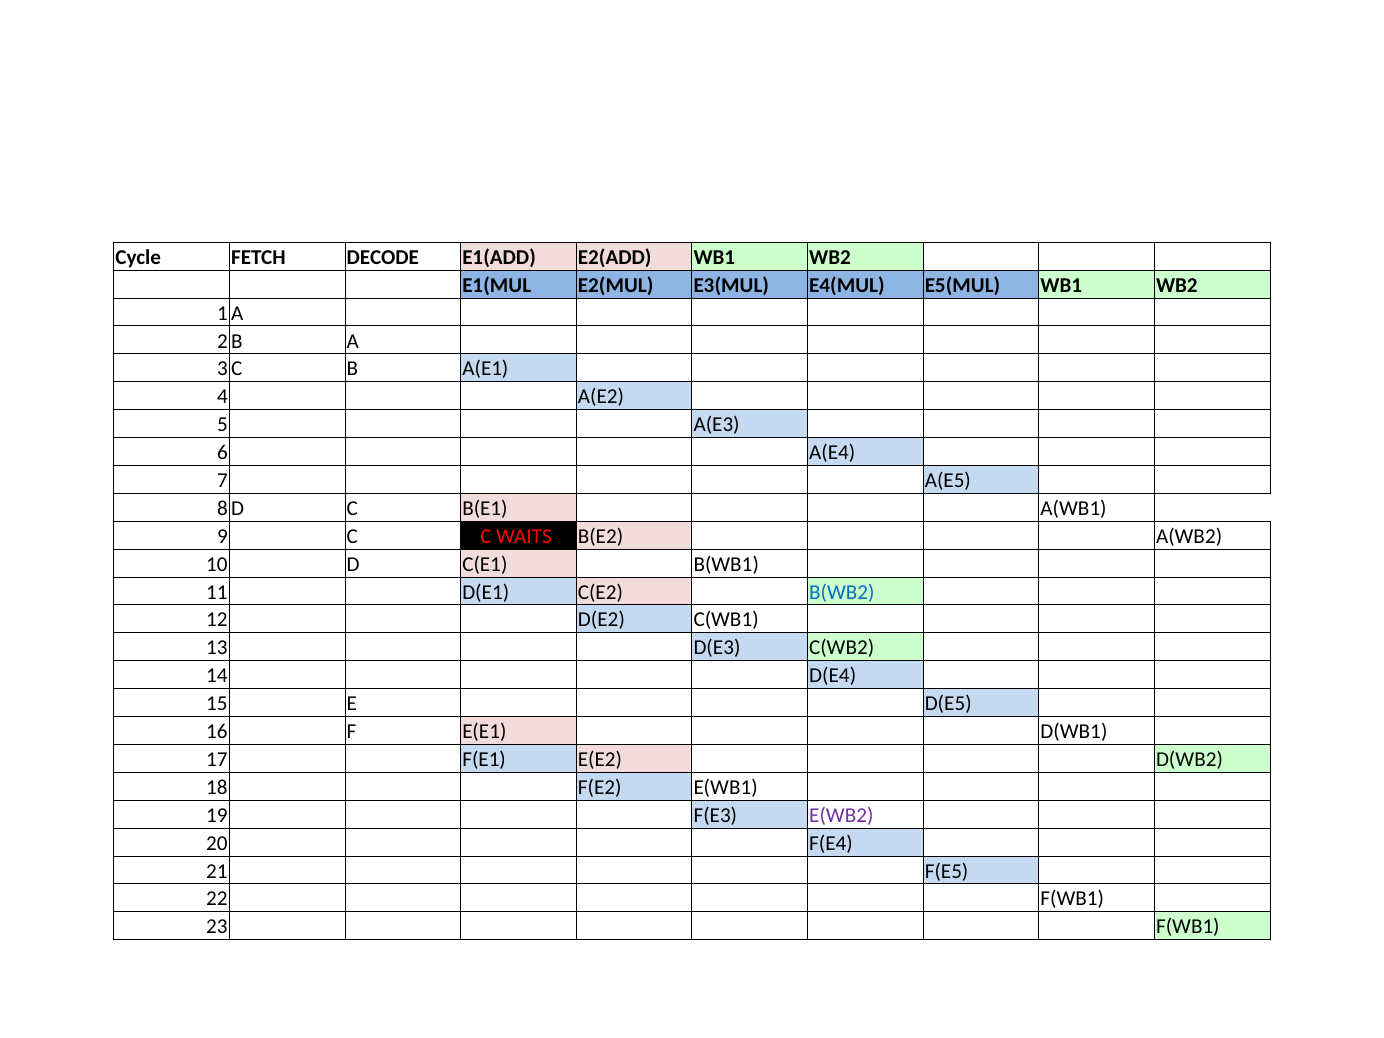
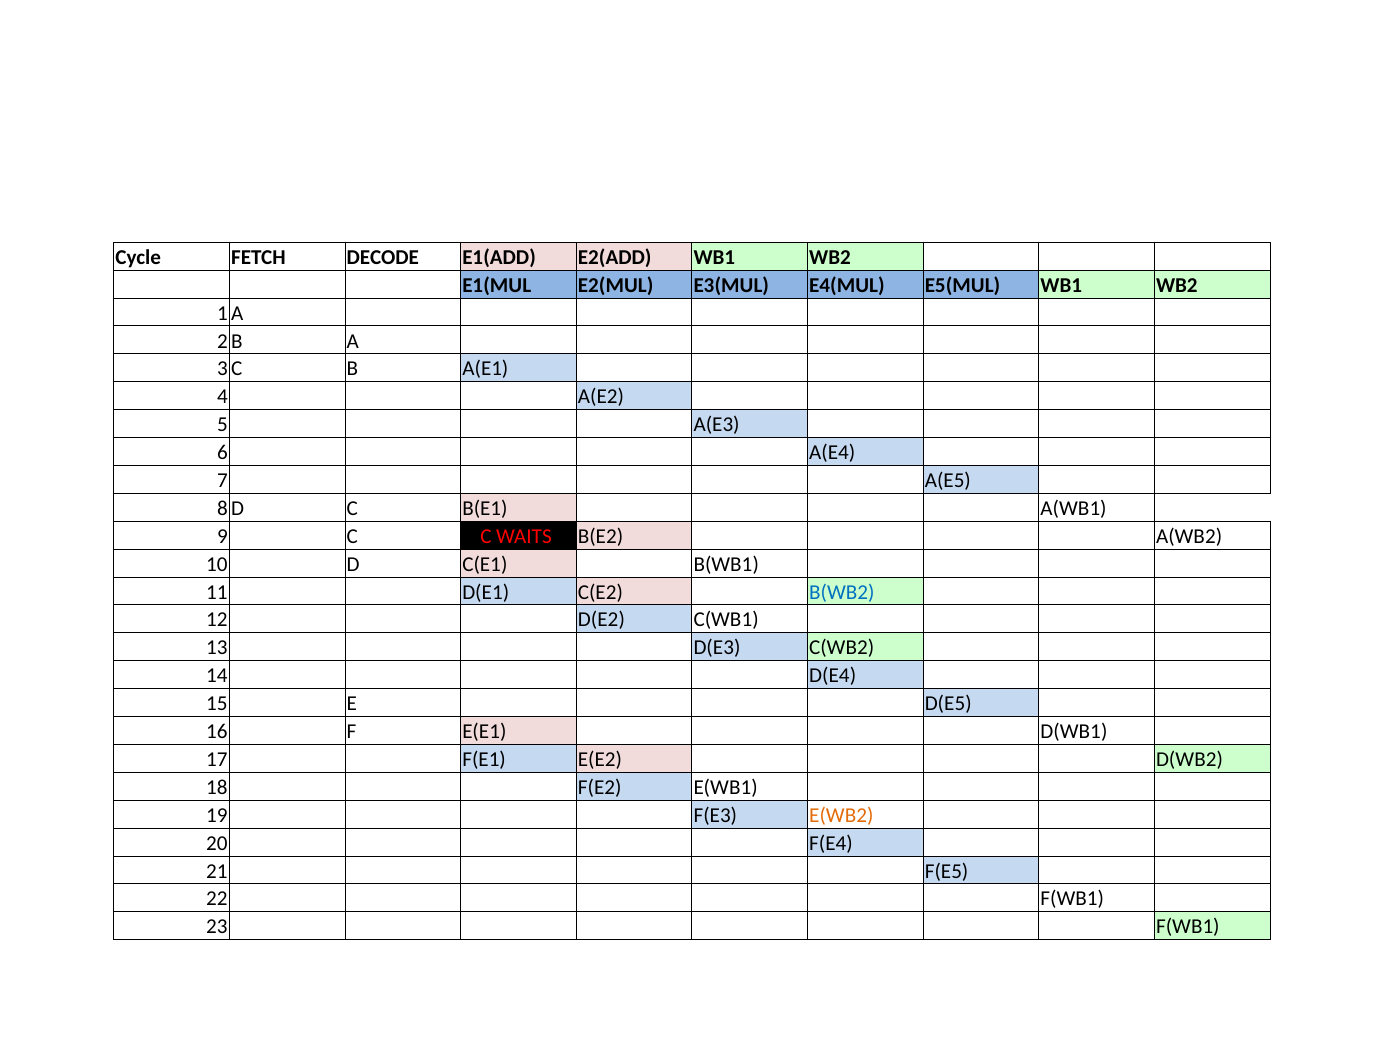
E(WB2 colour: purple -> orange (841, 815)
